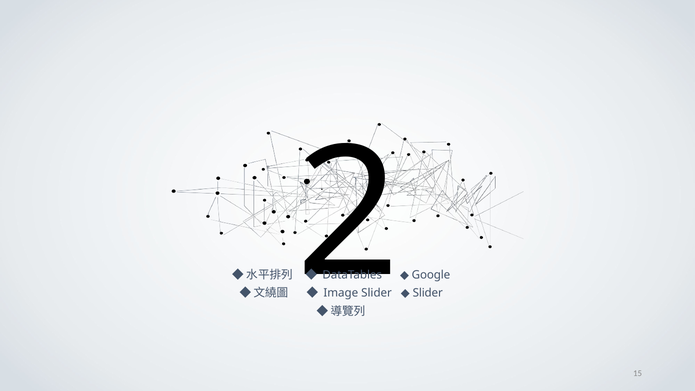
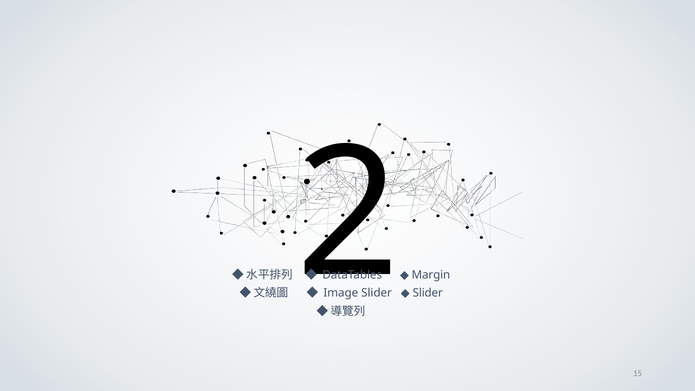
Google: Google -> Margin (431, 275)
